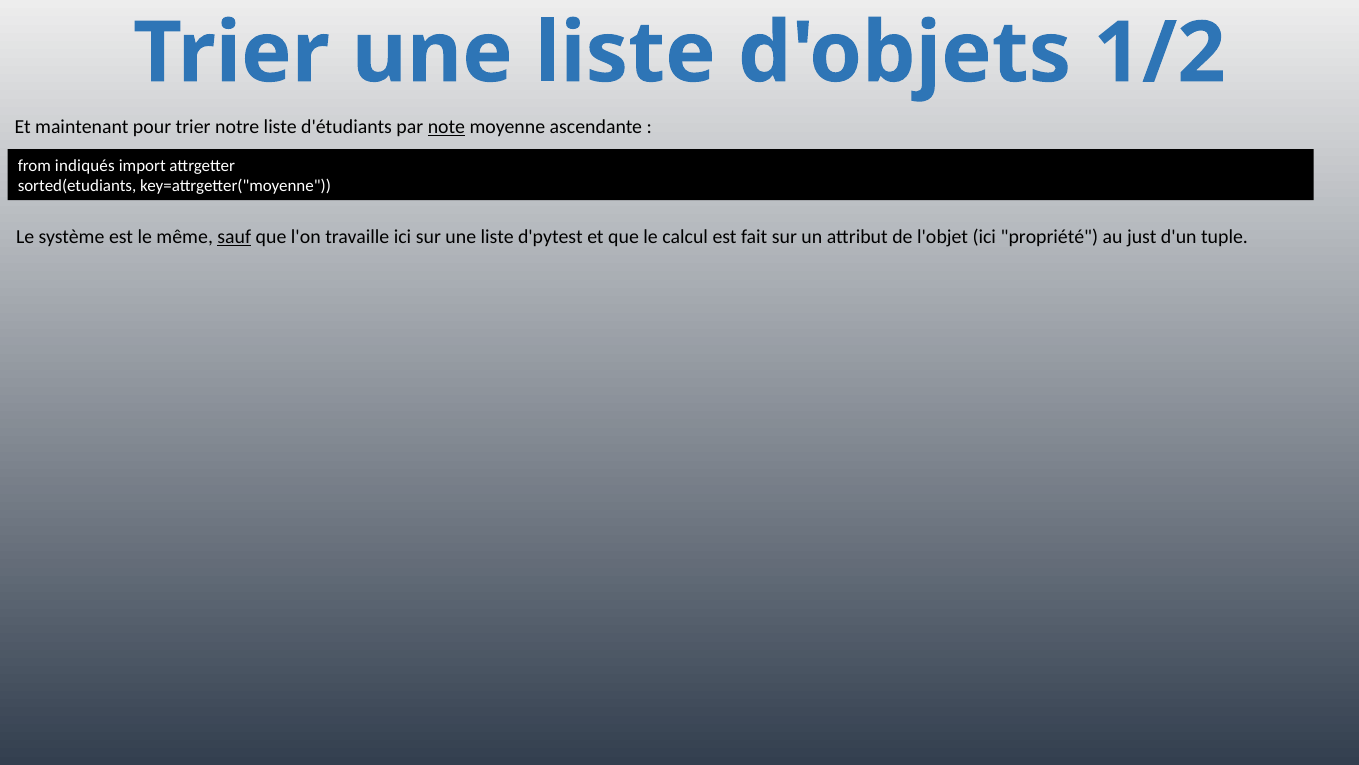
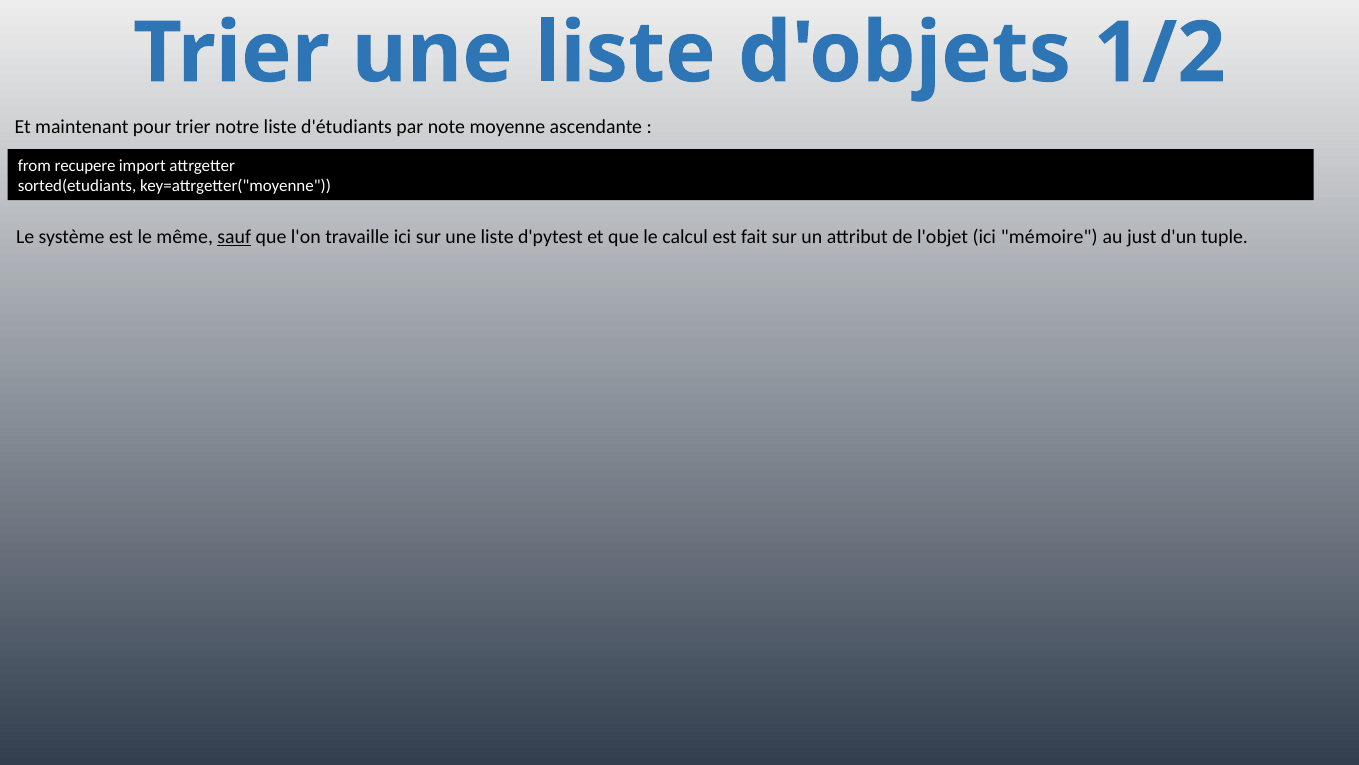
note underline: present -> none (446, 127)
indiqués: indiqués -> recupere (85, 166)
propriété: propriété -> mémoire (1049, 237)
